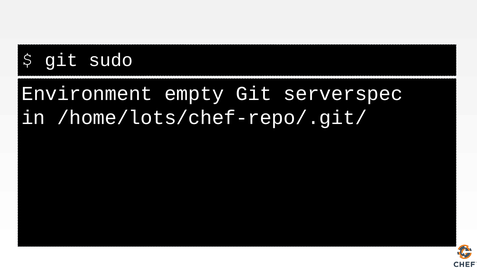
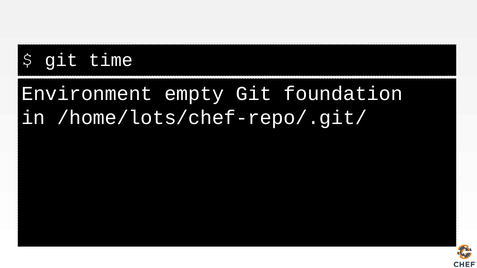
sudo: sudo -> time (111, 60)
serverspec: serverspec -> foundation (343, 94)
